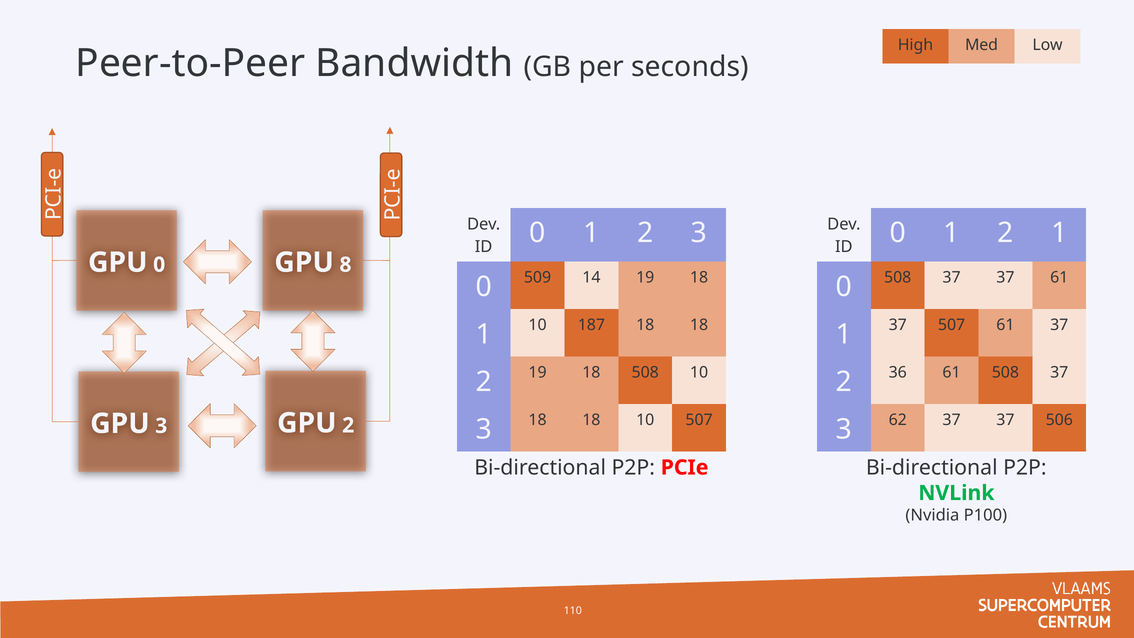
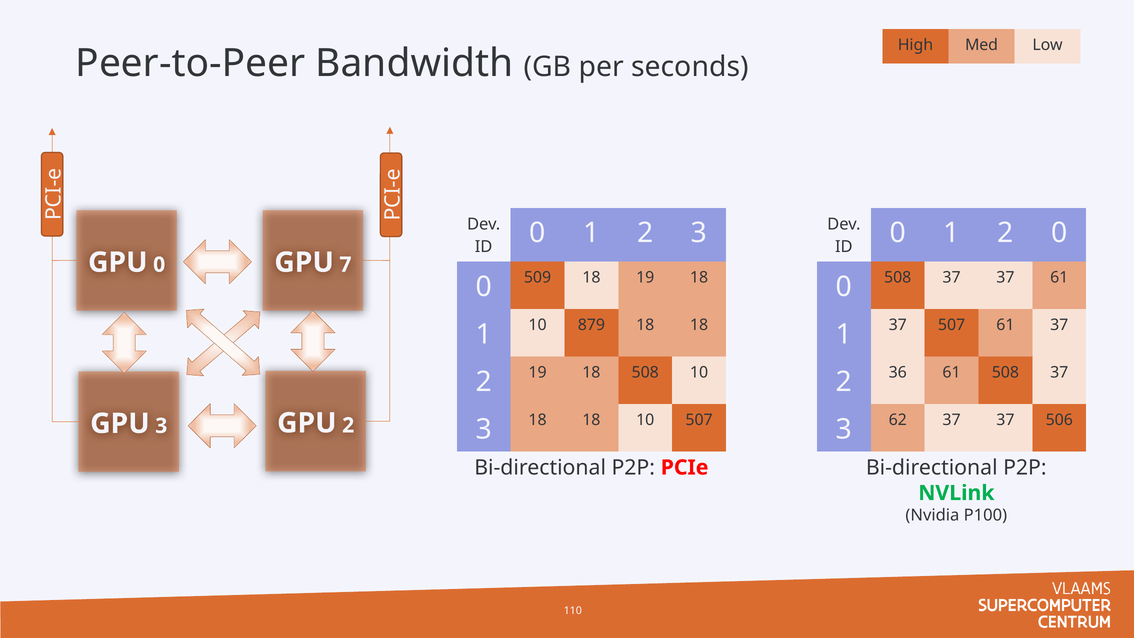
2 1: 1 -> 0 (1059, 233)
8: 8 -> 7 (345, 265)
509 14: 14 -> 18 (591, 277)
187: 187 -> 879 (591, 325)
